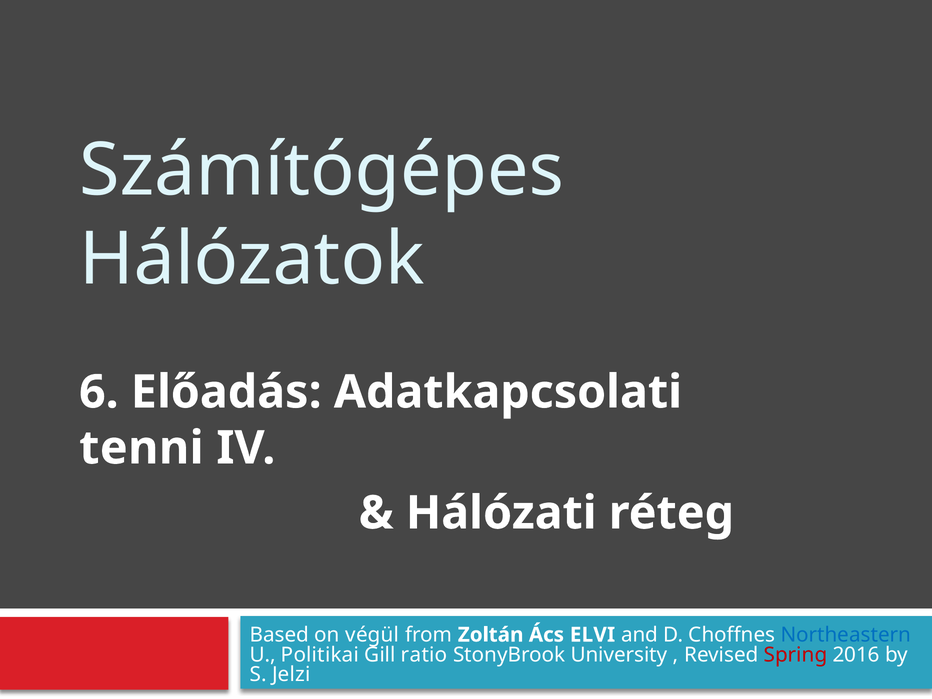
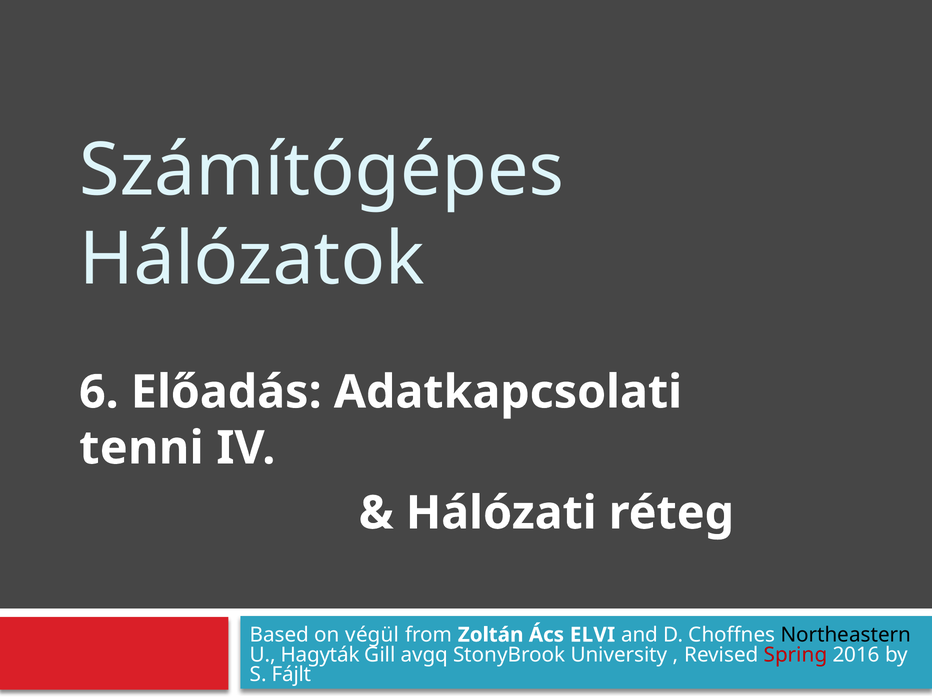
Northeastern colour: blue -> black (846, 635)
Politikai: Politikai -> Hagyták (320, 655)
ratio: ratio -> avgq (424, 655)
Jelzi: Jelzi -> Fájlt (292, 675)
